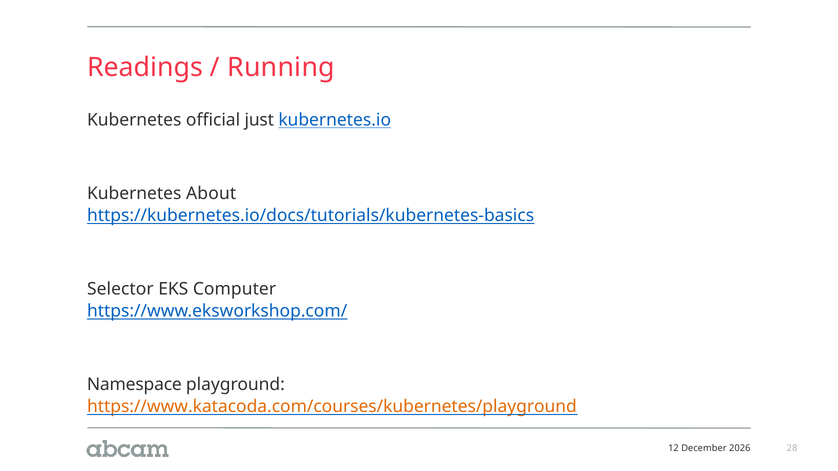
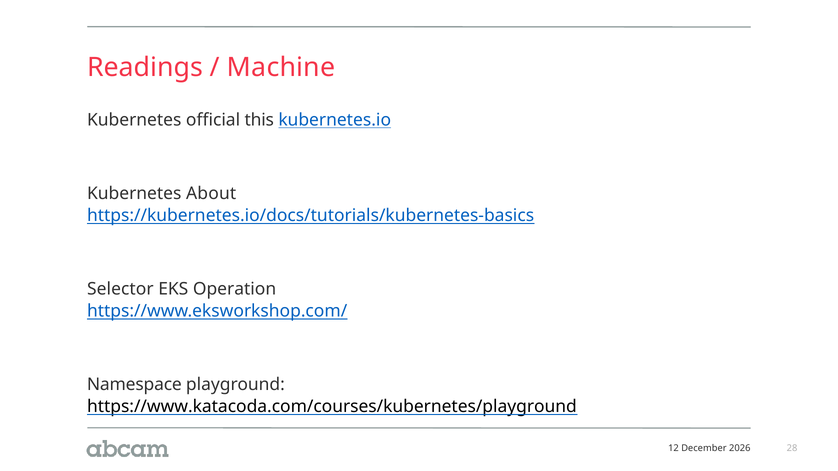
Running: Running -> Machine (281, 67)
just: just -> this (259, 120)
Computer: Computer -> Operation (235, 289)
https://www.katacoda.com/courses/kubernetes/playground colour: orange -> black (332, 407)
